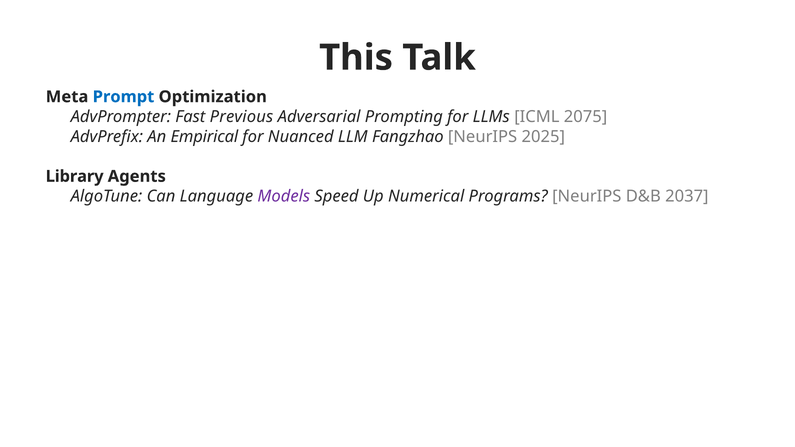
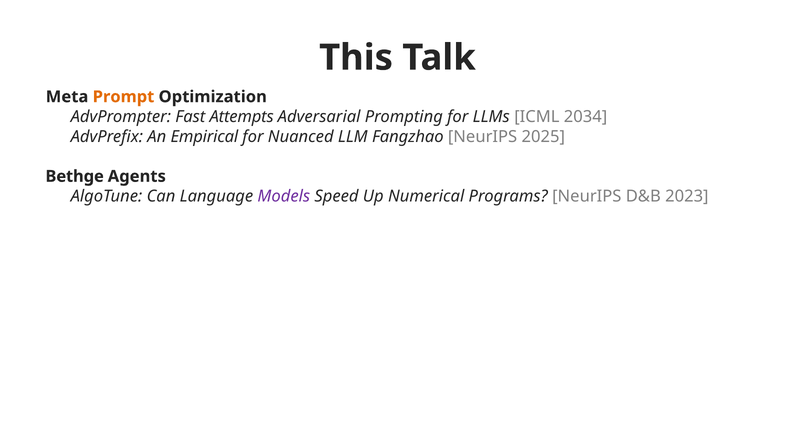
Prompt colour: blue -> orange (124, 97)
Previous: Previous -> Attempts (242, 117)
2075: 2075 -> 2034 (586, 117)
Library: Library -> Bethge (75, 176)
2037: 2037 -> 2023 (687, 196)
